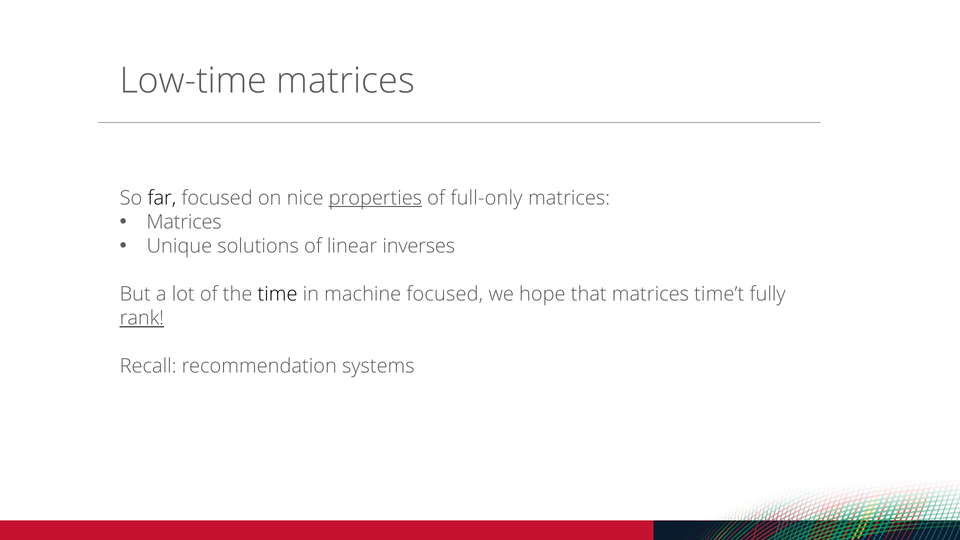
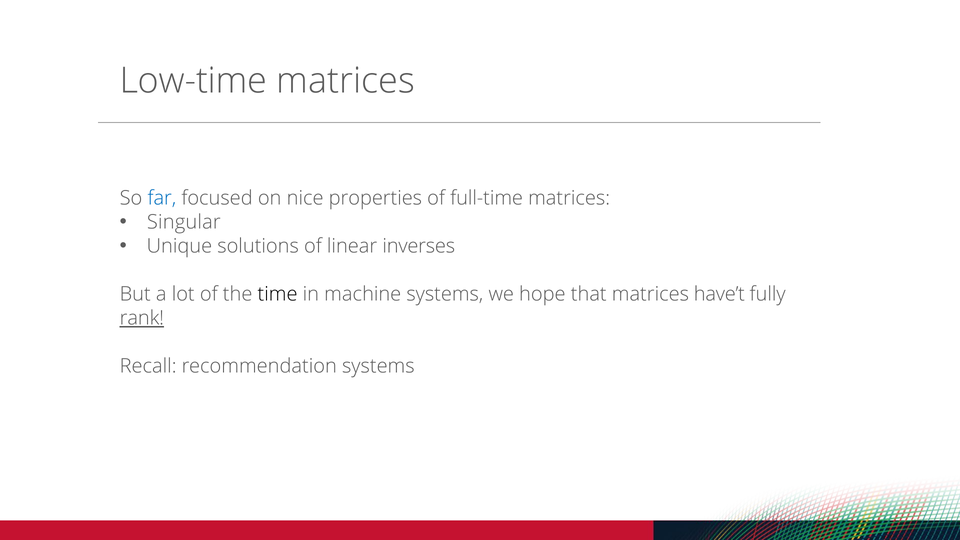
far colour: black -> blue (162, 198)
properties underline: present -> none (375, 198)
full-only: full-only -> full-time (487, 198)
Matrices: Matrices -> Singular (184, 222)
machine focused: focused -> systems (445, 294)
time’t: time’t -> have’t (719, 294)
